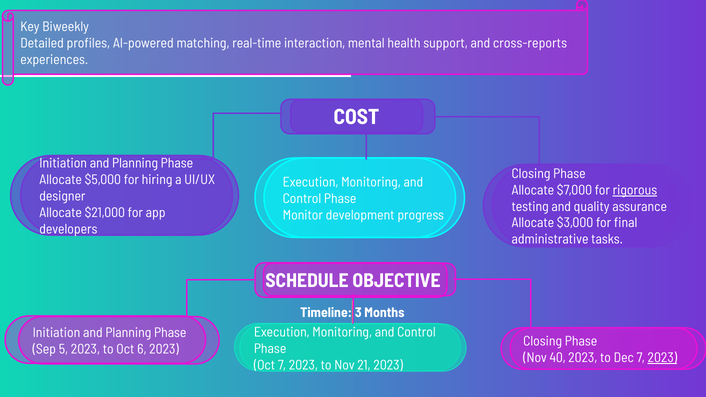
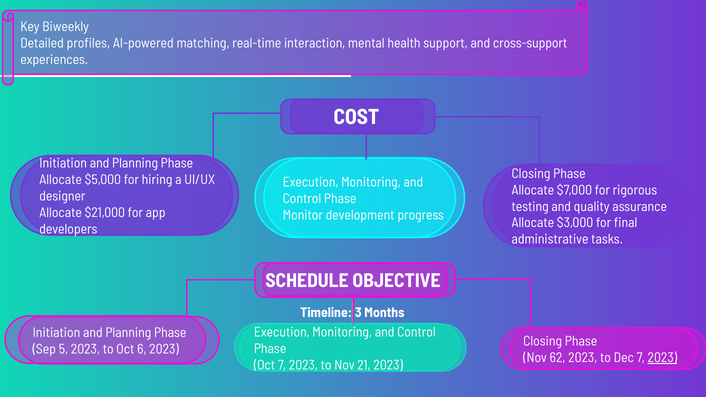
cross-reports: cross-reports -> cross-support (530, 43)
rigorous underline: present -> none (635, 190)
40: 40 -> 62 (557, 358)
